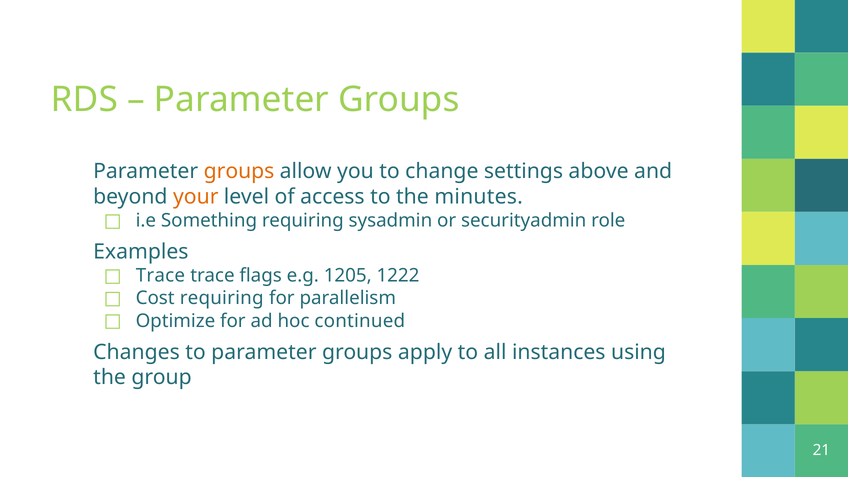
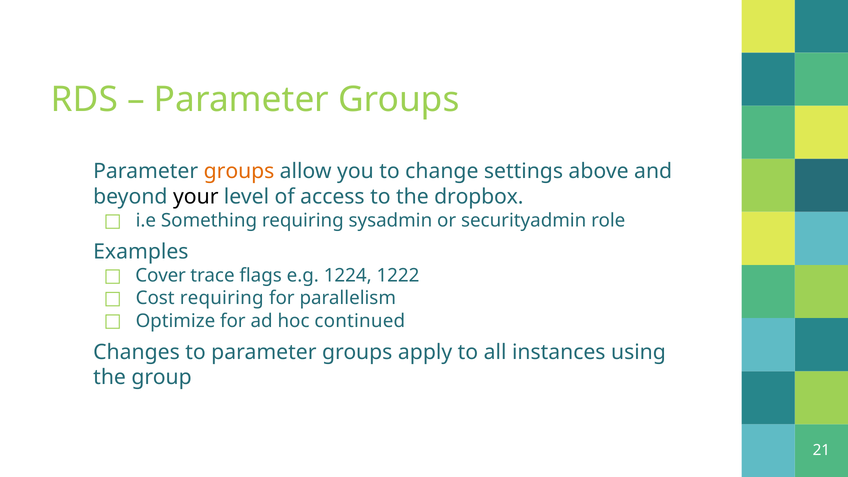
your colour: orange -> black (196, 197)
minutes: minutes -> dropbox (479, 197)
Trace: Trace -> Cover (161, 276)
1205: 1205 -> 1224 (348, 276)
